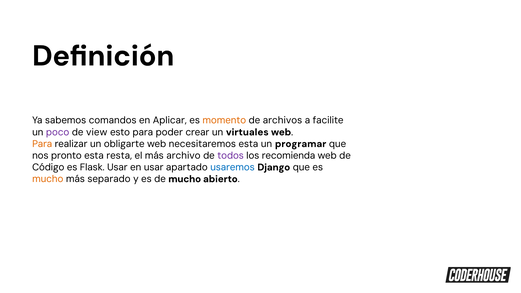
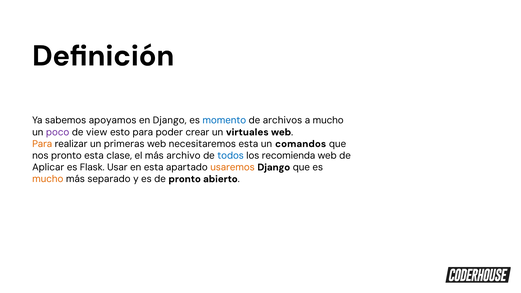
comandos: comandos -> apoyamos (113, 120)
en Aplicar: Aplicar -> Django (170, 120)
momento colour: orange -> blue (224, 120)
a facilite: facilite -> mucho (328, 120)
obligarte: obligarte -> primeras (124, 144)
programar: programar -> comandos (301, 144)
resta: resta -> clase (119, 156)
todos colour: purple -> blue (231, 156)
Código: Código -> Aplicar (48, 167)
en usar: usar -> esta (154, 167)
usaremos colour: blue -> orange (232, 167)
de mucho: mucho -> pronto (185, 179)
